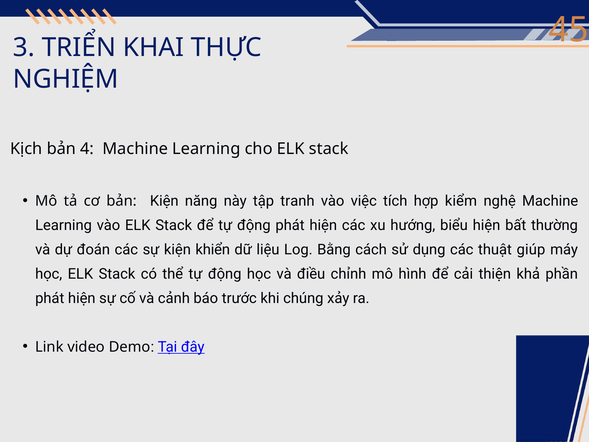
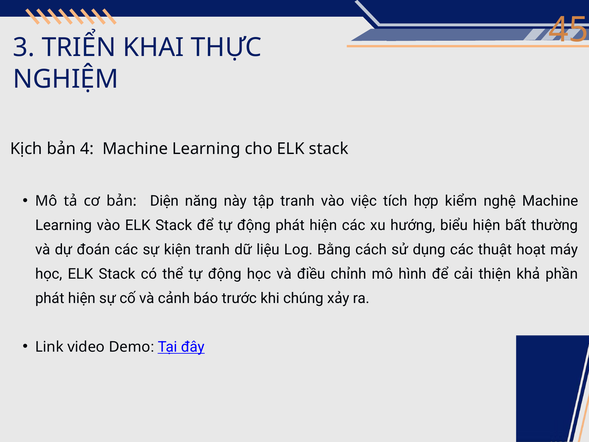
bản Kiện: Kiện -> Diện (164, 201)
kiện khiển: khiển -> tranh (213, 250)
giúp: giúp -> hoạt (531, 250)
